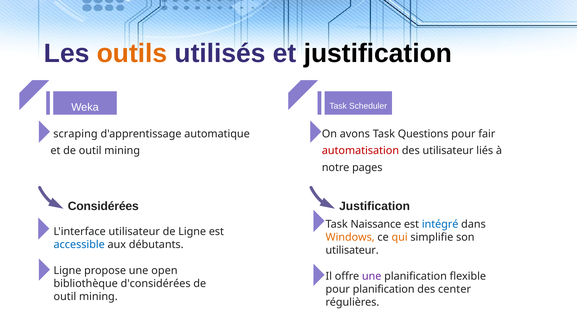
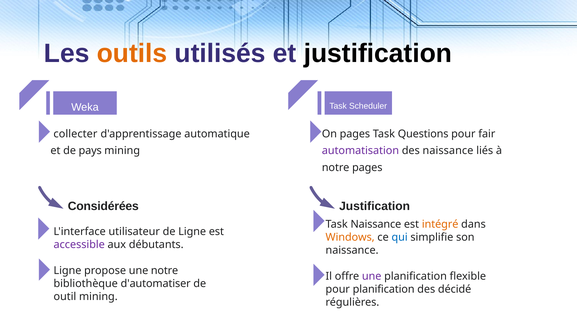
scraping: scraping -> collecter (75, 134)
On avons: avons -> pages (355, 134)
et de outil: outil -> pays (90, 150)
automatisation colour: red -> purple (360, 150)
des utilisateur: utilisateur -> naissance (448, 150)
intégré colour: blue -> orange (440, 224)
qui colour: orange -> blue (400, 237)
accessible colour: blue -> purple (79, 244)
utilisateur: utilisateur -> naissance (352, 250)
une open: open -> notre (165, 270)
d'considérées: d'considérées -> d'automatiser (156, 283)
center: center -> décidé (455, 289)
